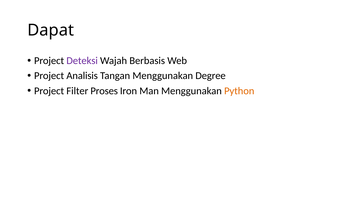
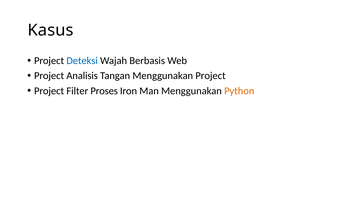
Dapat: Dapat -> Kasus (51, 30)
Deteksi colour: purple -> blue (82, 61)
Menggunakan Degree: Degree -> Project (211, 76)
